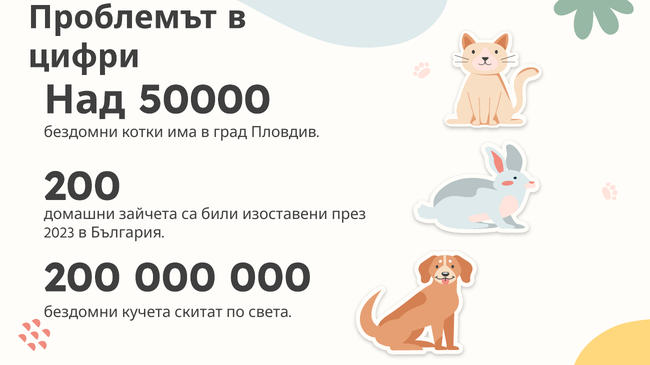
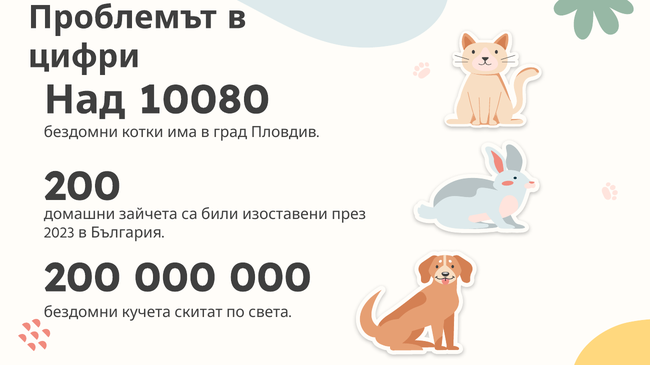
50000: 50000 -> 10080 (204, 100)
